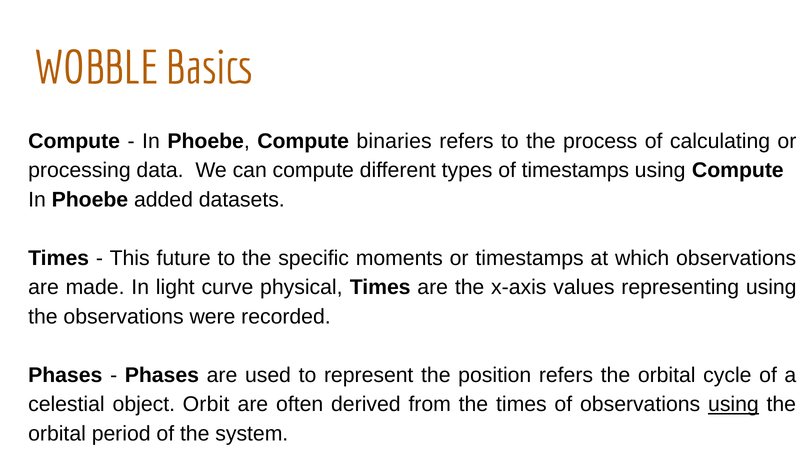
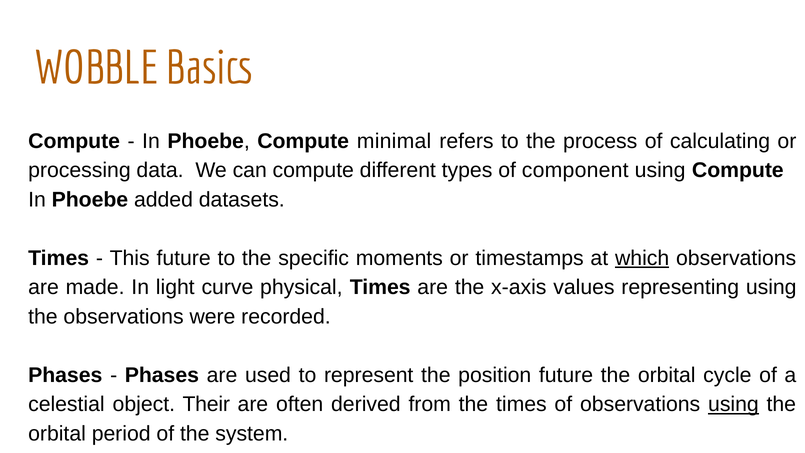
binaries: binaries -> minimal (394, 141)
of timestamps: timestamps -> component (575, 170)
which underline: none -> present (642, 258)
position refers: refers -> future (566, 375)
Orbit: Orbit -> Their (206, 404)
